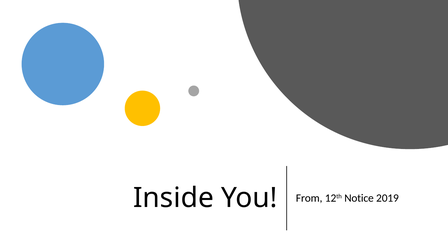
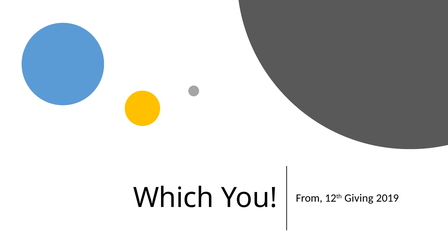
Inside: Inside -> Which (174, 198)
Notice: Notice -> Giving (359, 198)
